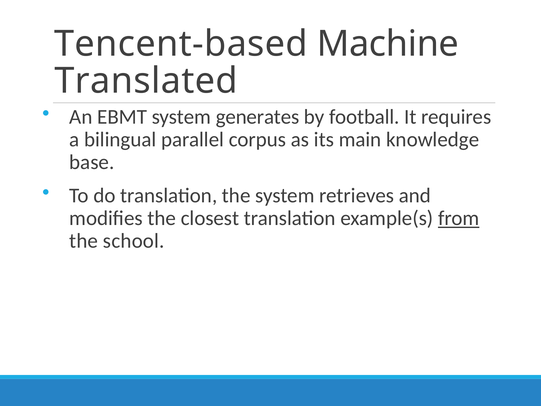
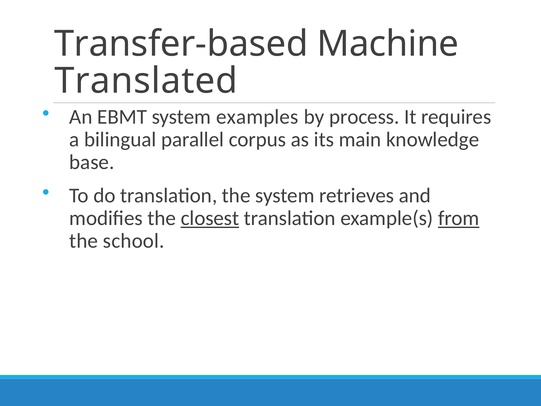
Tencent-based: Tencent-based -> Transfer-based (181, 44)
generates: generates -> examples (257, 117)
football: football -> process (364, 117)
closest underline: none -> present (210, 218)
